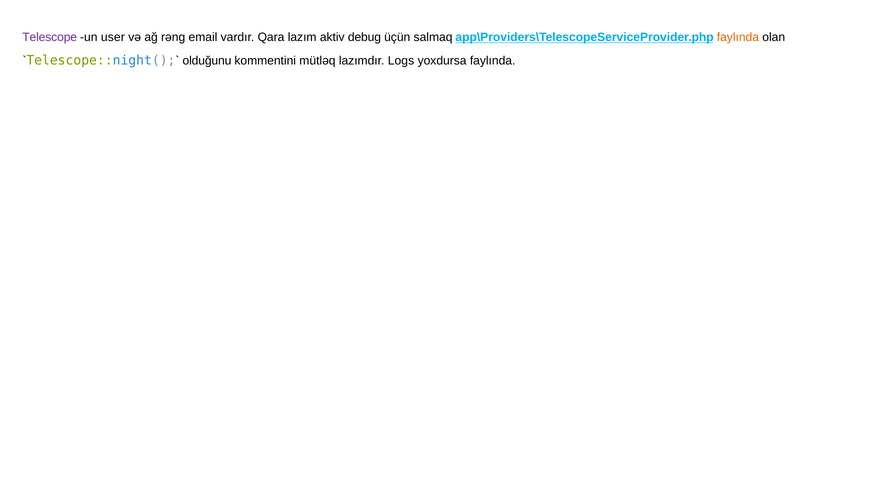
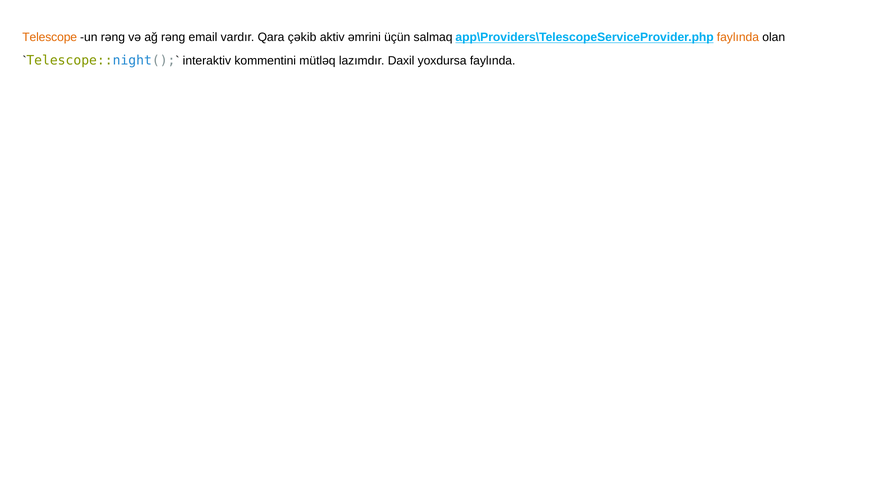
Telescope colour: purple -> orange (50, 37)
un user: user -> rəng (113, 37)
lazım: lazım -> çəkib (302, 37)
debug: debug -> əmrini (364, 37)
olduğunu: olduğunu -> interaktiv (207, 61)
Logs: Logs -> Daxil (401, 61)
